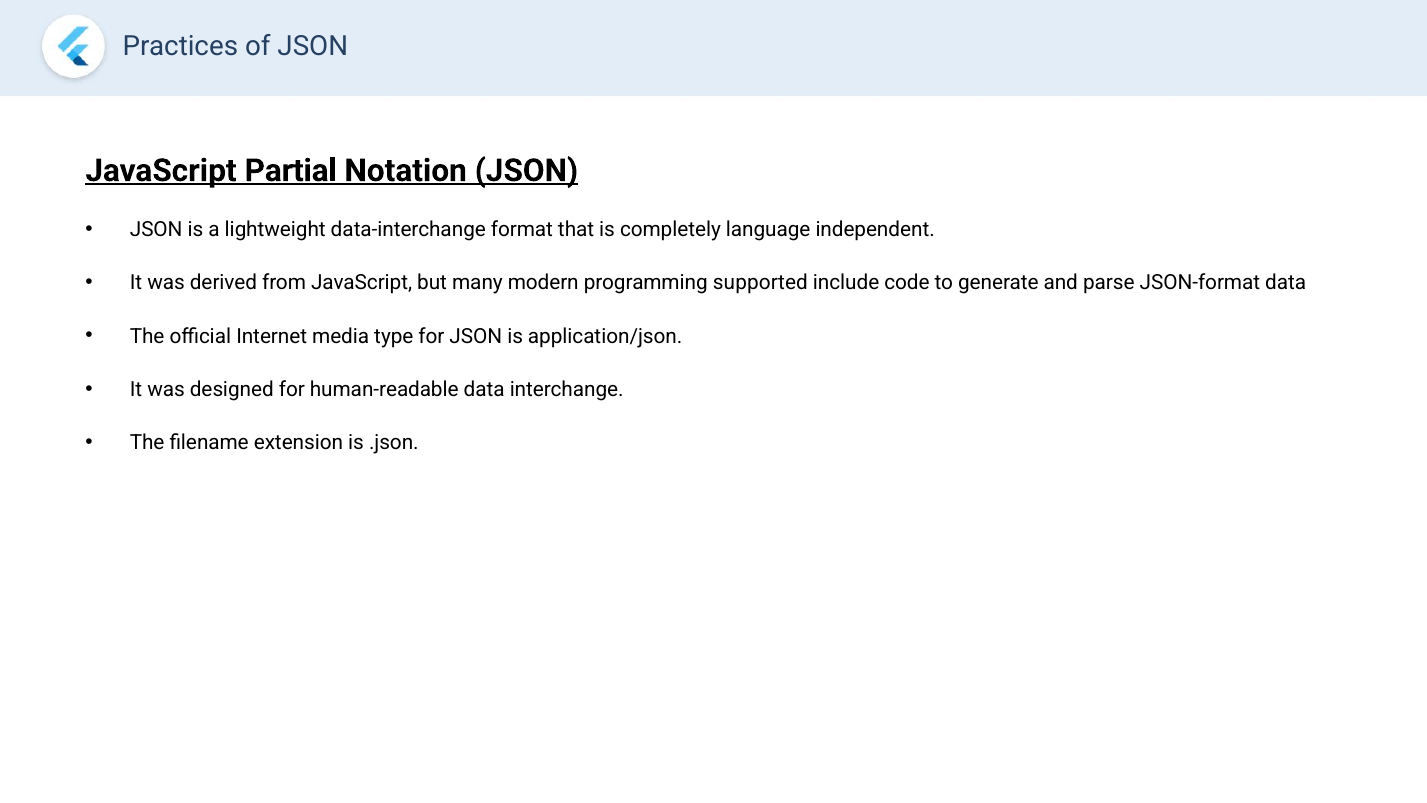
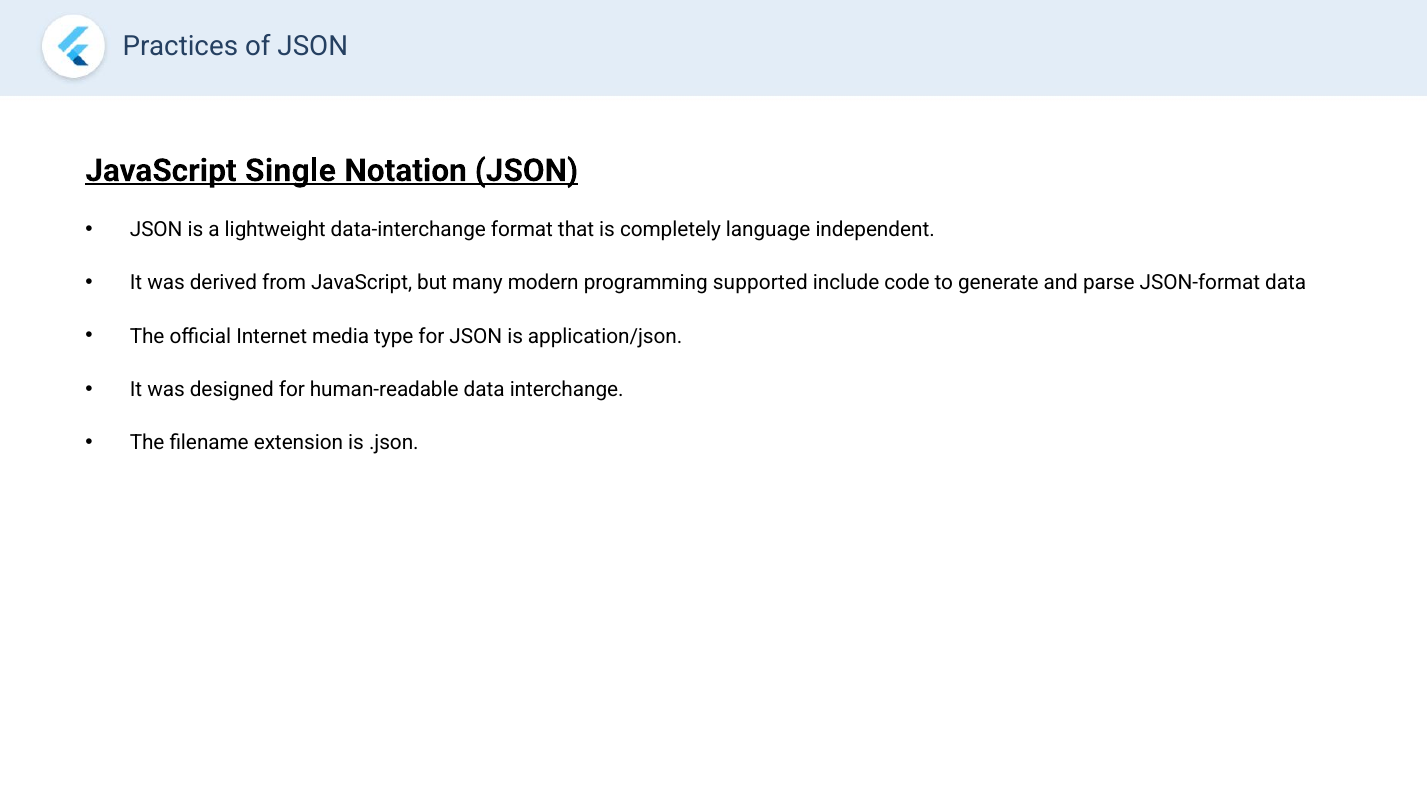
Partial: Partial -> Single (290, 171)
